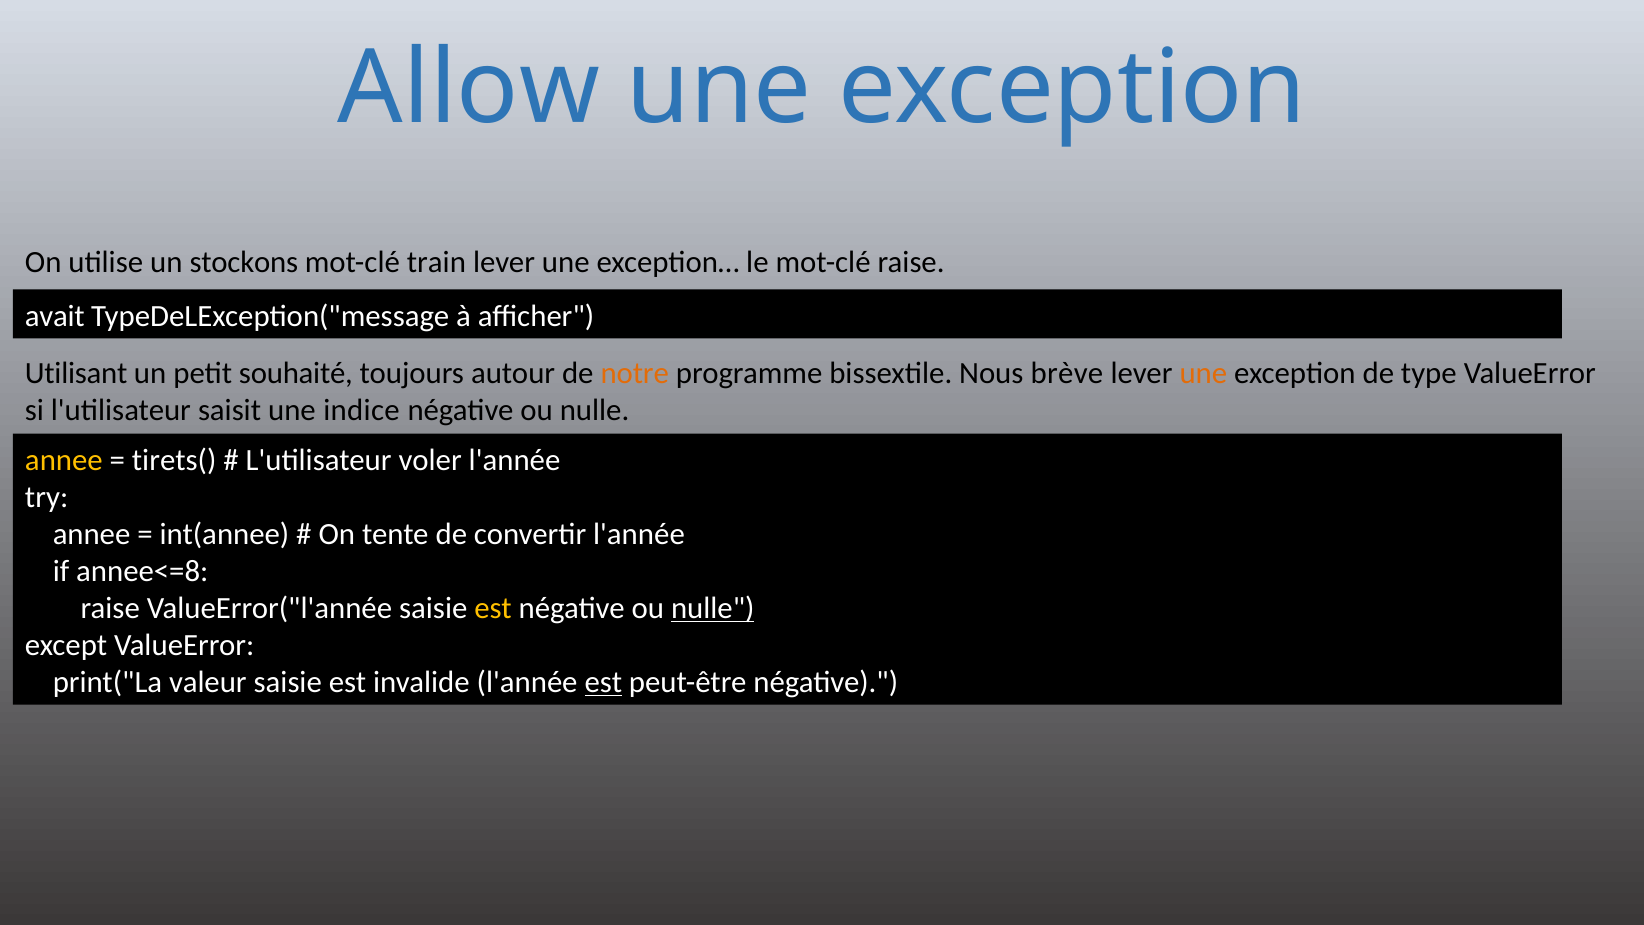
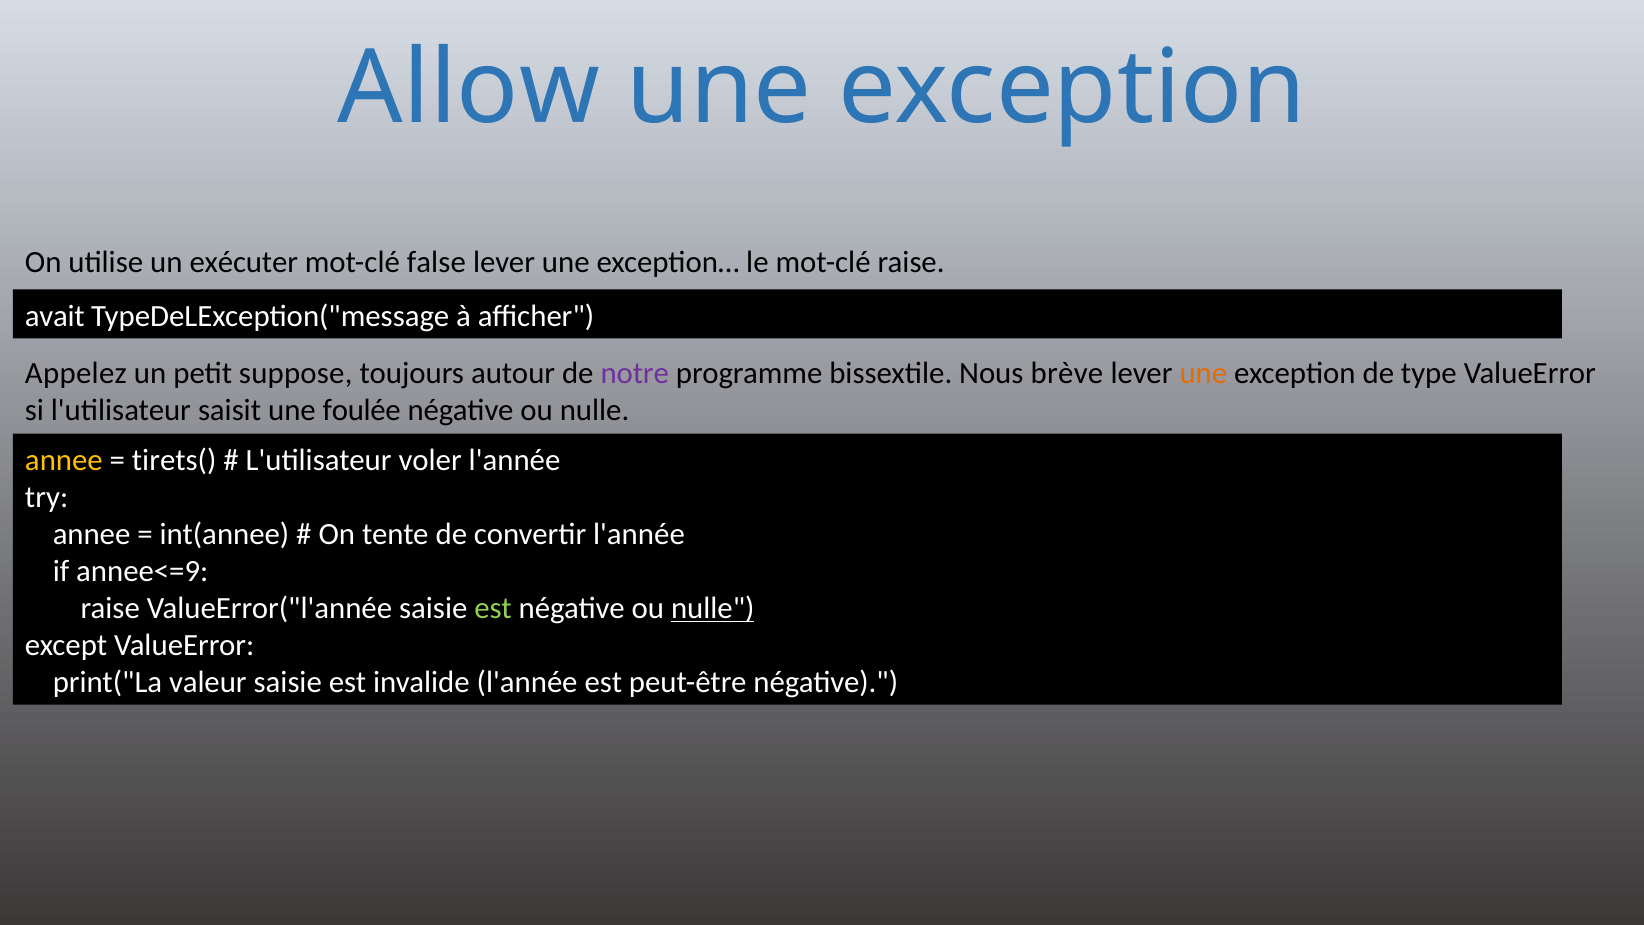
stockons: stockons -> exécuter (244, 262)
train: train -> false (436, 262)
Utilisant: Utilisant -> Appelez (76, 373)
souhaité: souhaité -> suppose (296, 373)
notre colour: orange -> purple (635, 373)
indice: indice -> foulée (362, 410)
annee<=8: annee<=8 -> annee<=9 (142, 571)
est colour: yellow -> light green (493, 608)
est underline: present -> none (603, 682)
